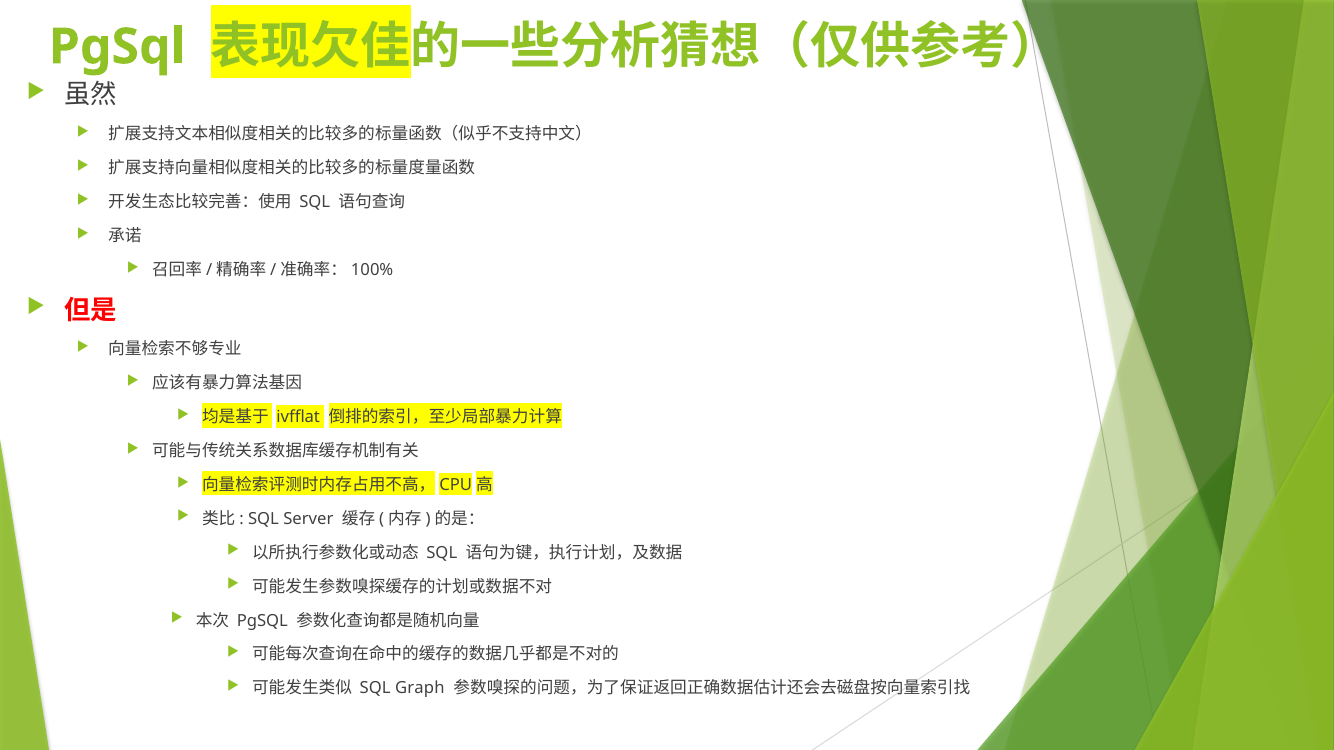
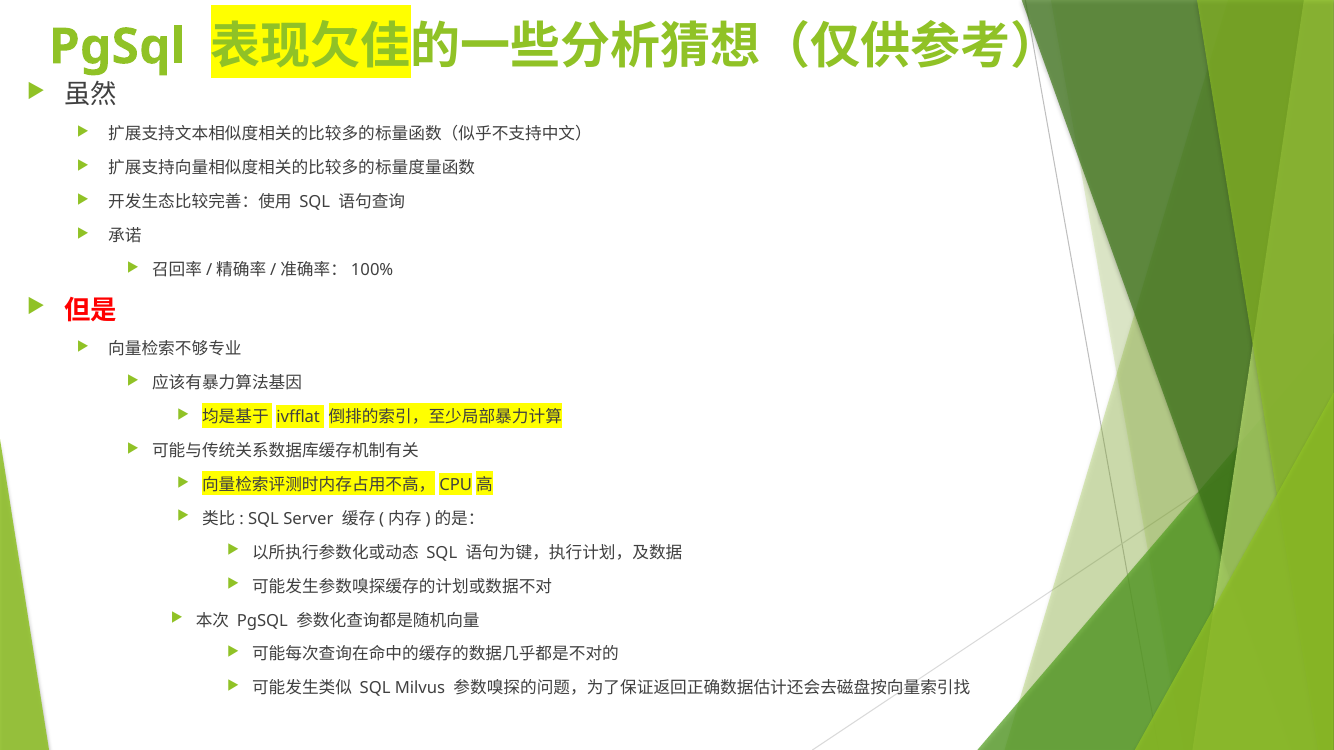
Graph: Graph -> Milvus (420, 689)
